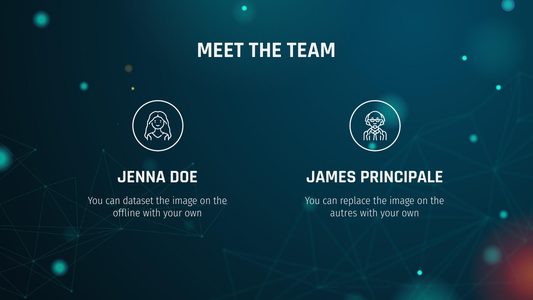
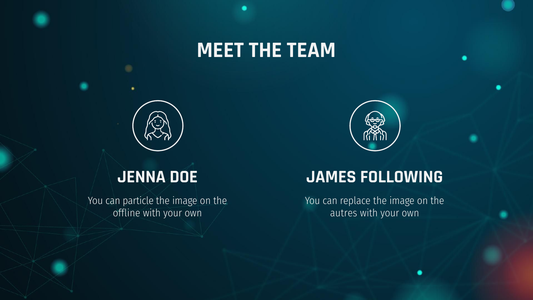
PRINCIPALE: PRINCIPALE -> FOLLOWING (402, 176)
dataset: dataset -> particle (138, 201)
